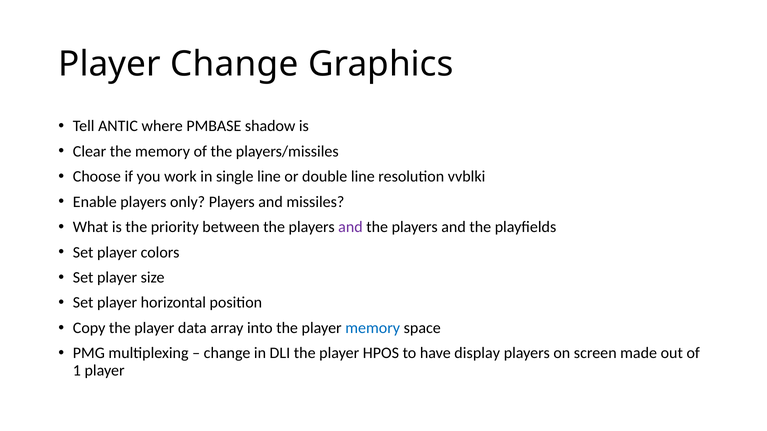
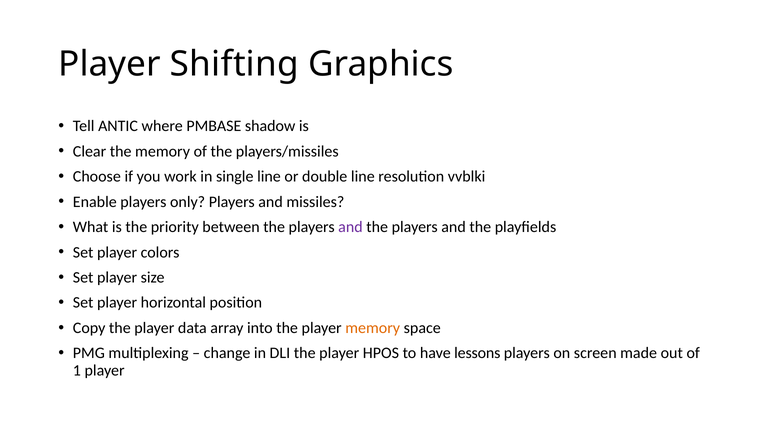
Player Change: Change -> Shifting (234, 64)
memory colour: blue -> orange (373, 328)
display: display -> lessons (477, 354)
